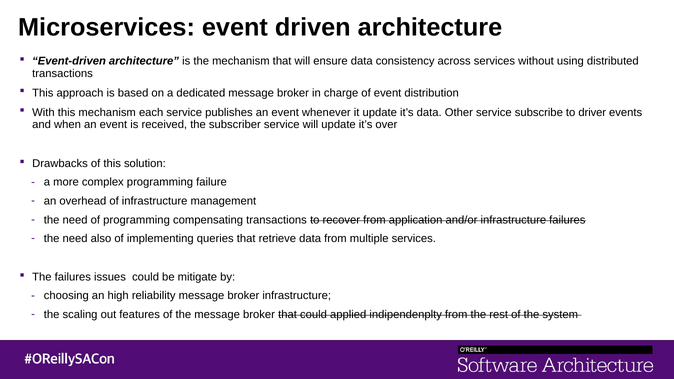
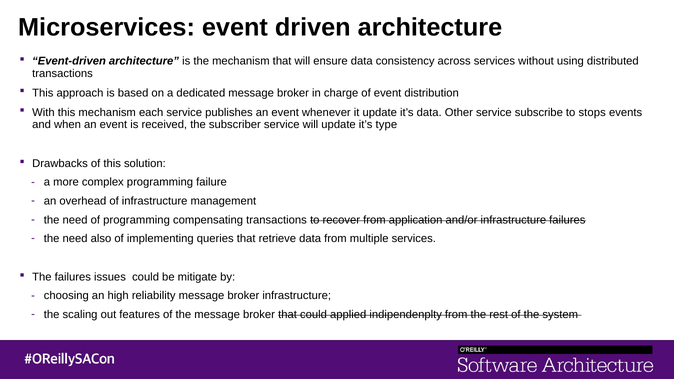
driver: driver -> stops (592, 112)
over: over -> type (386, 124)
